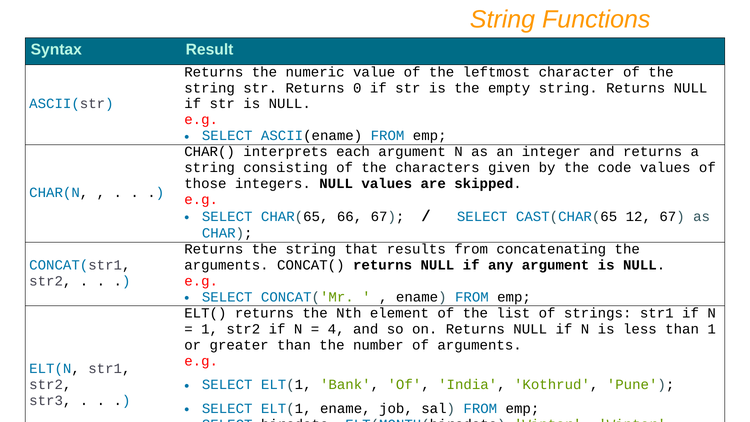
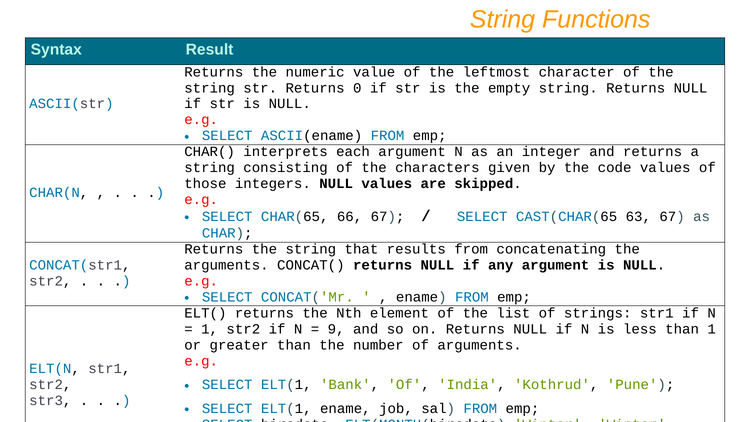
12: 12 -> 63 (638, 217)
4: 4 -> 9 (336, 329)
